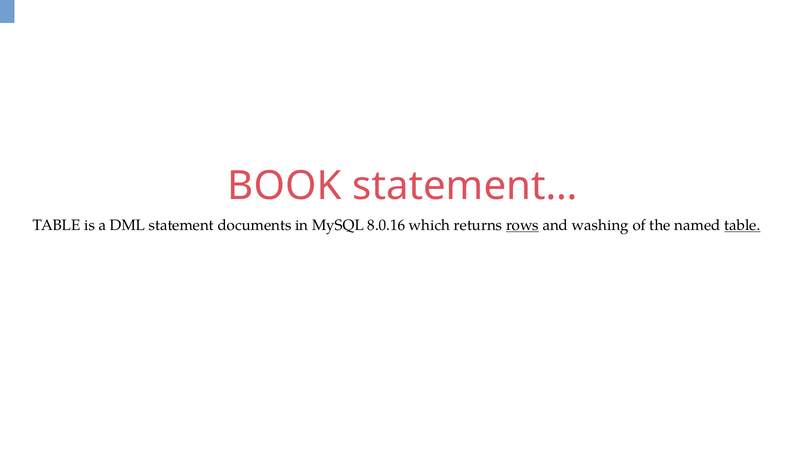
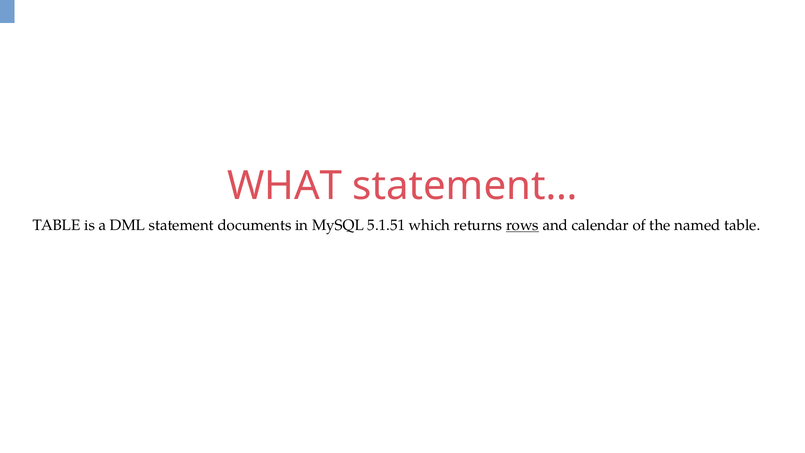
BOOK: BOOK -> WHAT (285, 186)
8.0.16: 8.0.16 -> 5.1.51 (386, 225)
washing: washing -> calendar (600, 225)
table underline: present -> none (742, 225)
